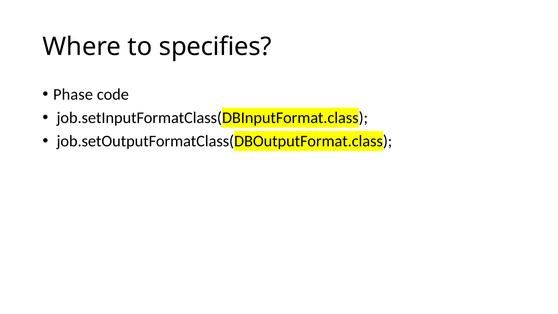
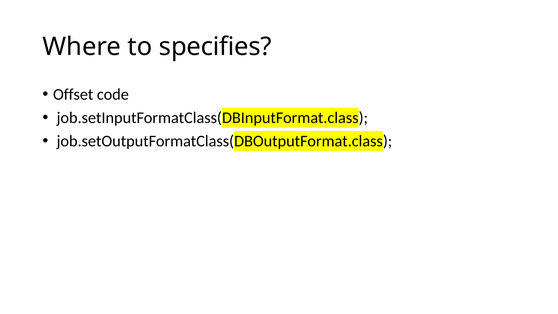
Phase: Phase -> Offset (73, 94)
